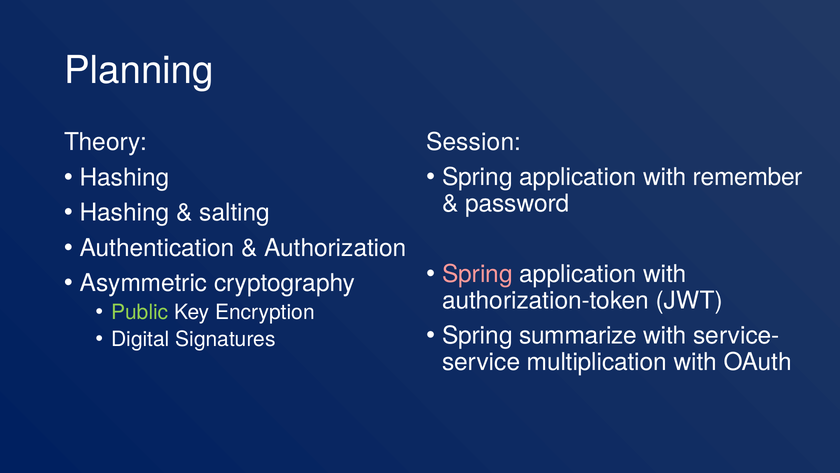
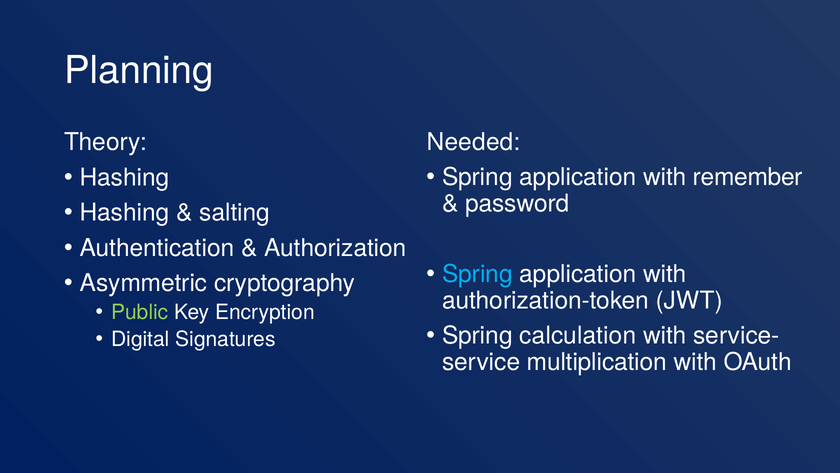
Session: Session -> Needed (474, 142)
Spring colour: pink -> light blue (477, 274)
summarize: summarize -> calculation (578, 335)
